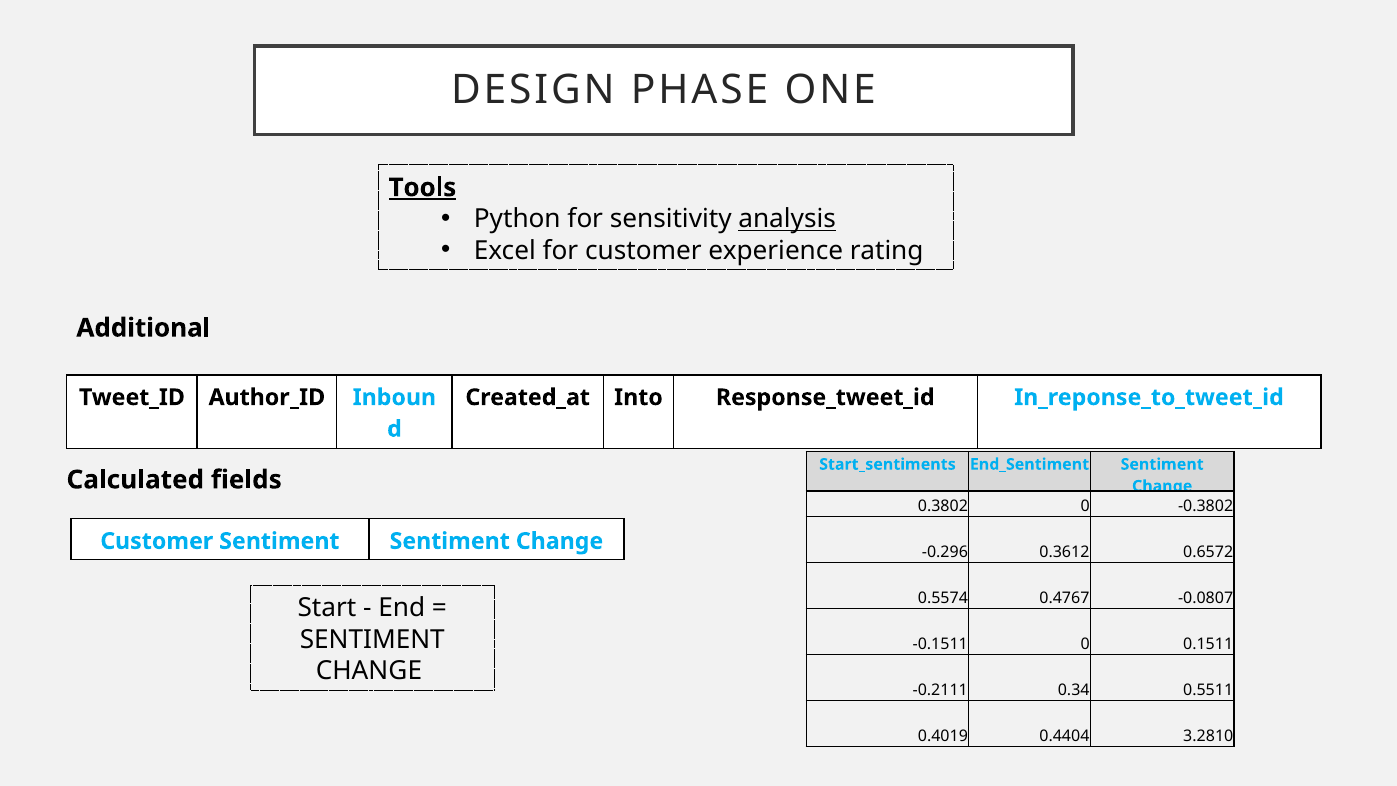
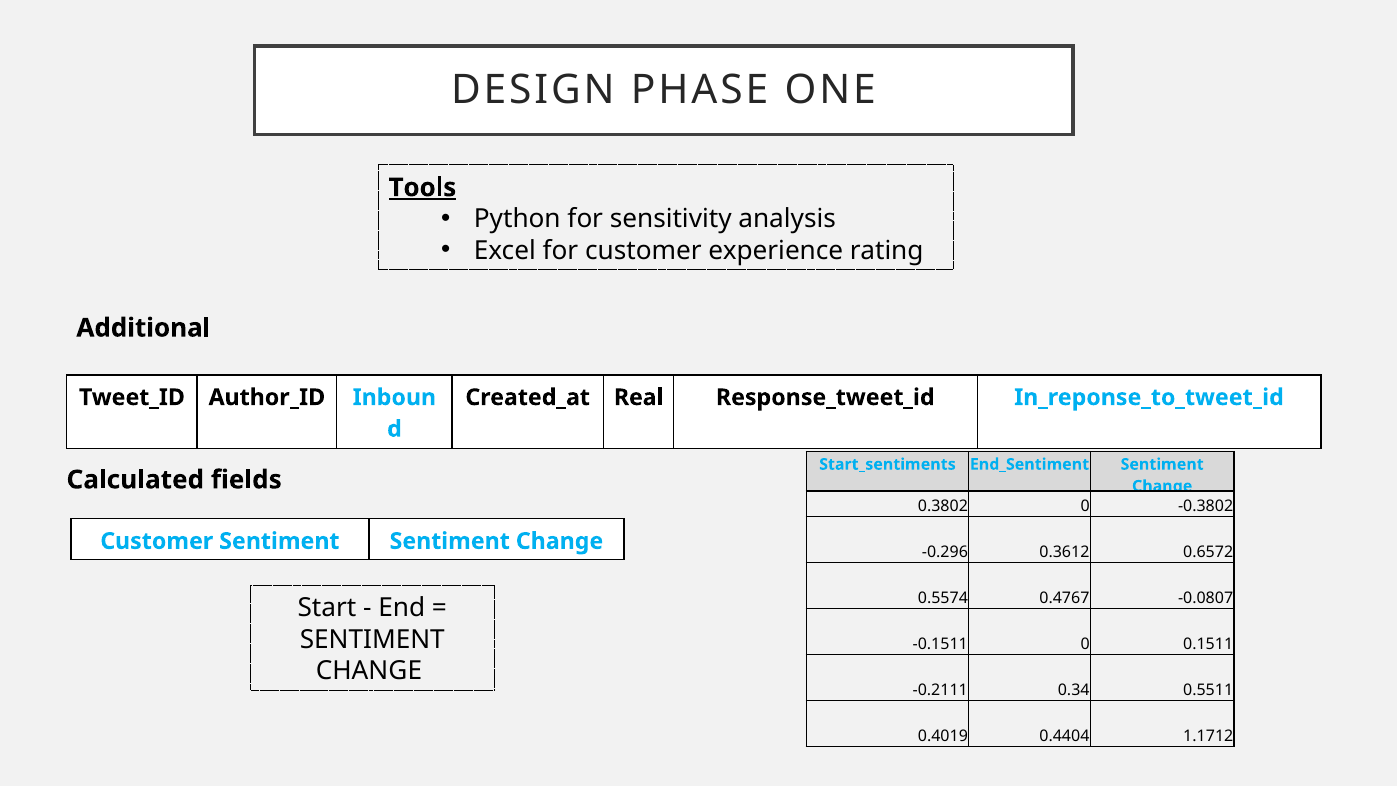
analysis underline: present -> none (787, 219)
Into: Into -> Real (639, 397)
3.2810: 3.2810 -> 1.1712 (1208, 736)
